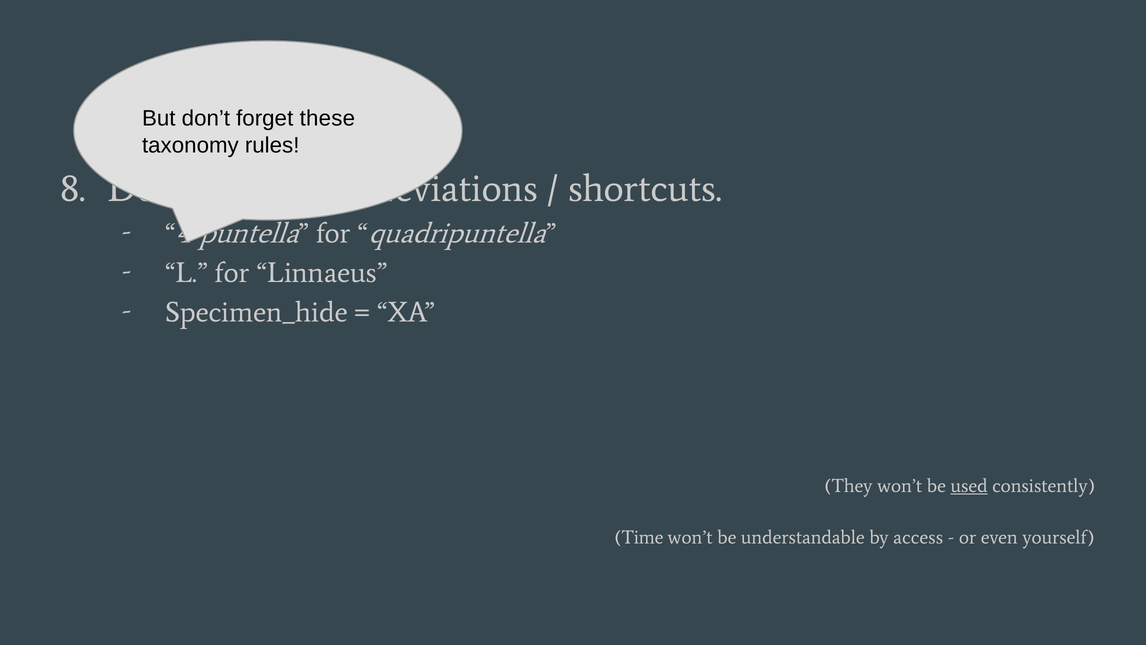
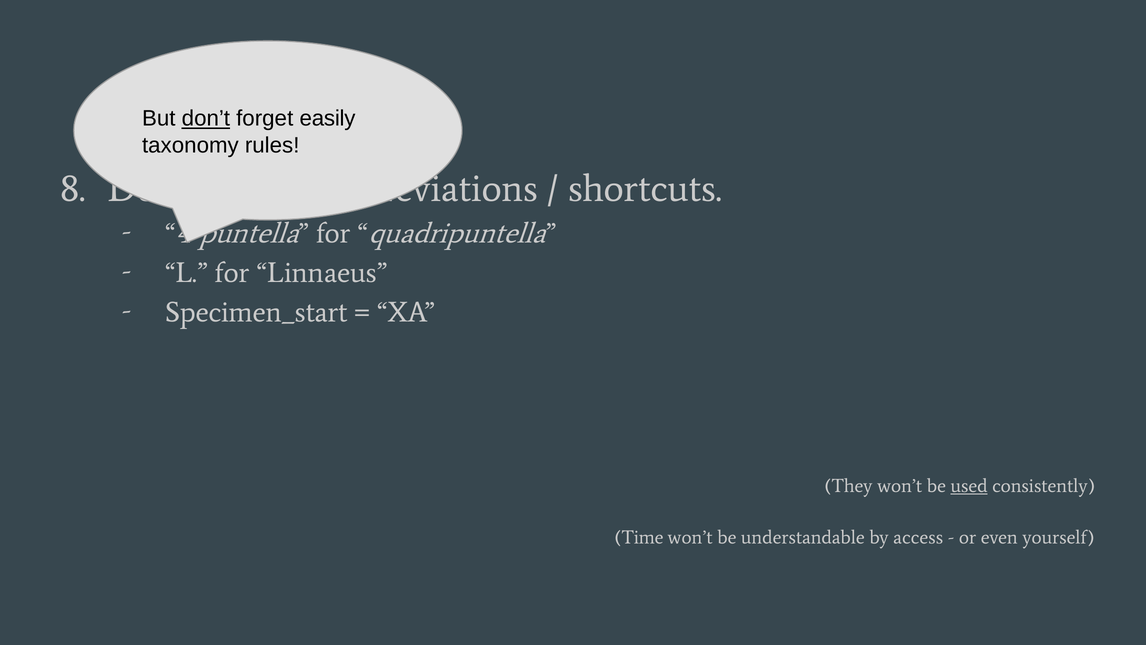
don’t underline: none -> present (206, 118)
these: these -> easily (328, 118)
Specimen_hide: Specimen_hide -> Specimen_start (256, 312)
